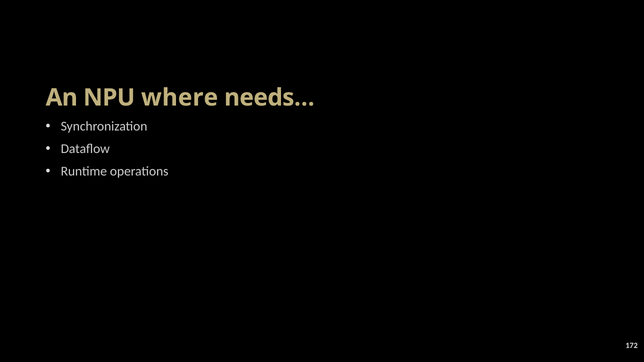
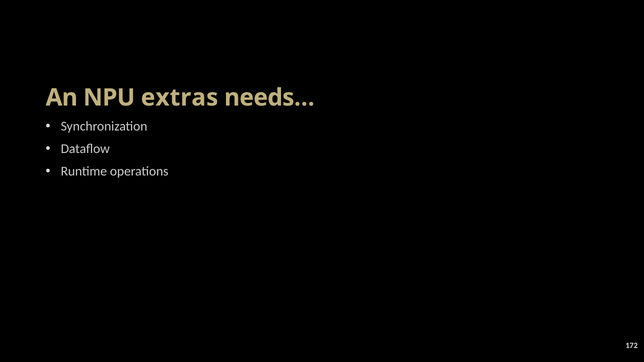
where: where -> extras (180, 98)
